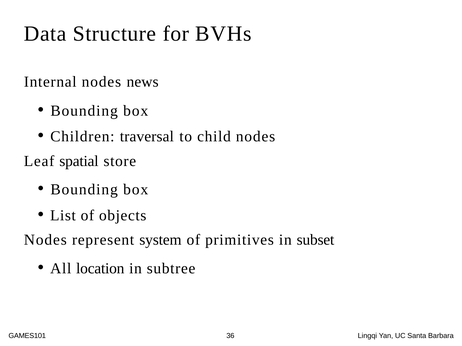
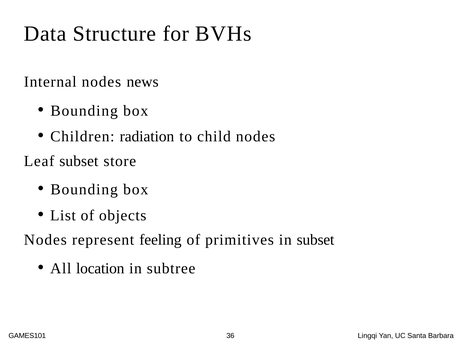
traversal: traversal -> radiation (147, 137)
Leaf spatial: spatial -> subset (79, 161)
system: system -> feeling (160, 240)
